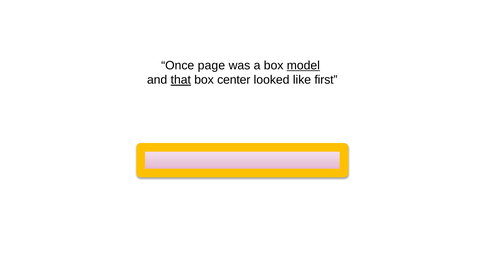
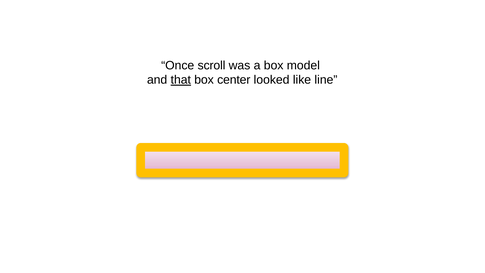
page: page -> scroll (212, 65)
model underline: present -> none (303, 65)
first: first -> line (326, 80)
